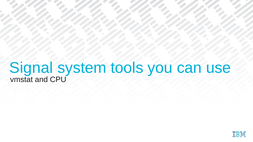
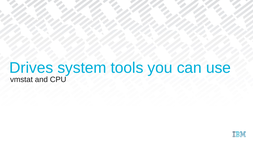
Signal: Signal -> Drives (31, 68)
